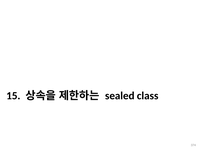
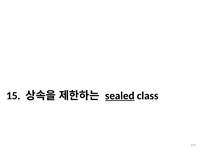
sealed underline: none -> present (120, 95)
